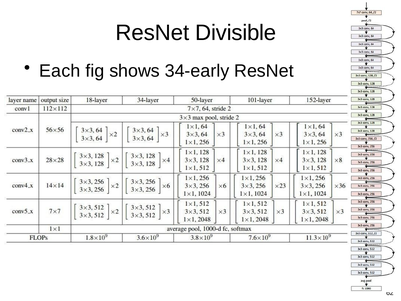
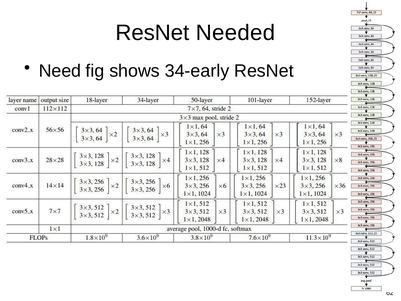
Divisible: Divisible -> Needed (236, 33)
Each: Each -> Need (60, 71)
